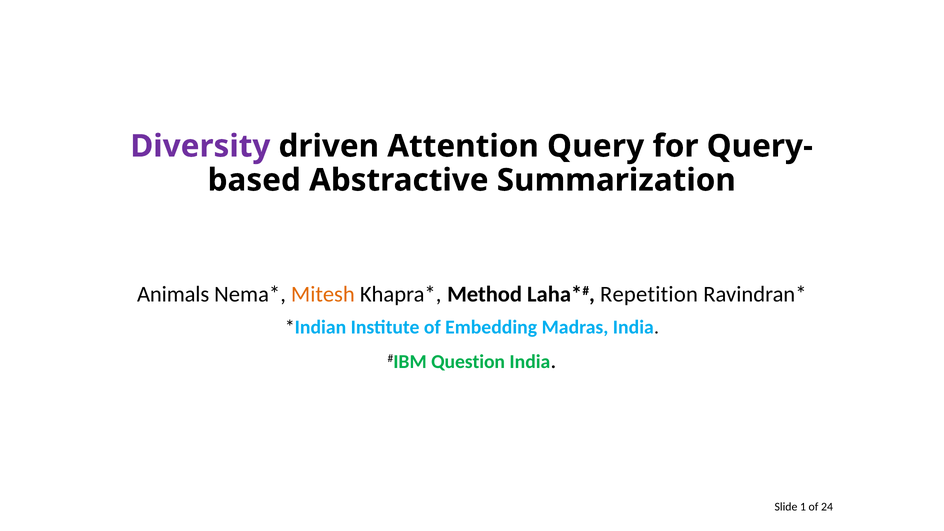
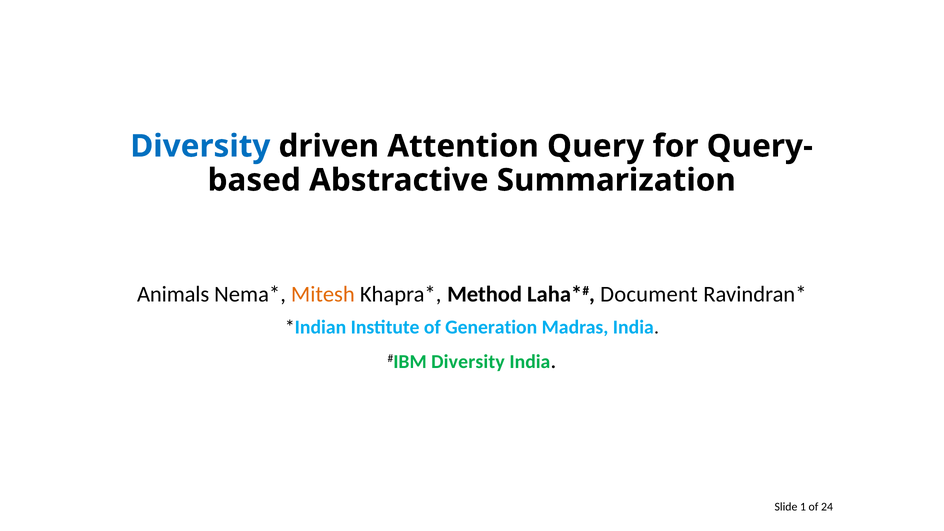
Diversity colour: purple -> blue (200, 146)
Repetition: Repetition -> Document (649, 295)
Embedding: Embedding -> Generation (491, 327)
Question: Question -> Diversity (468, 362)
